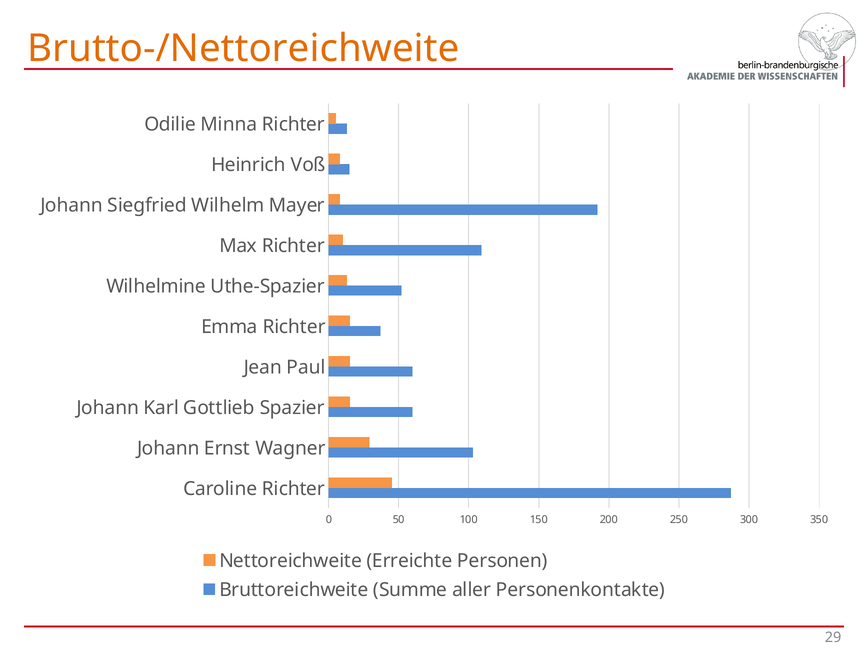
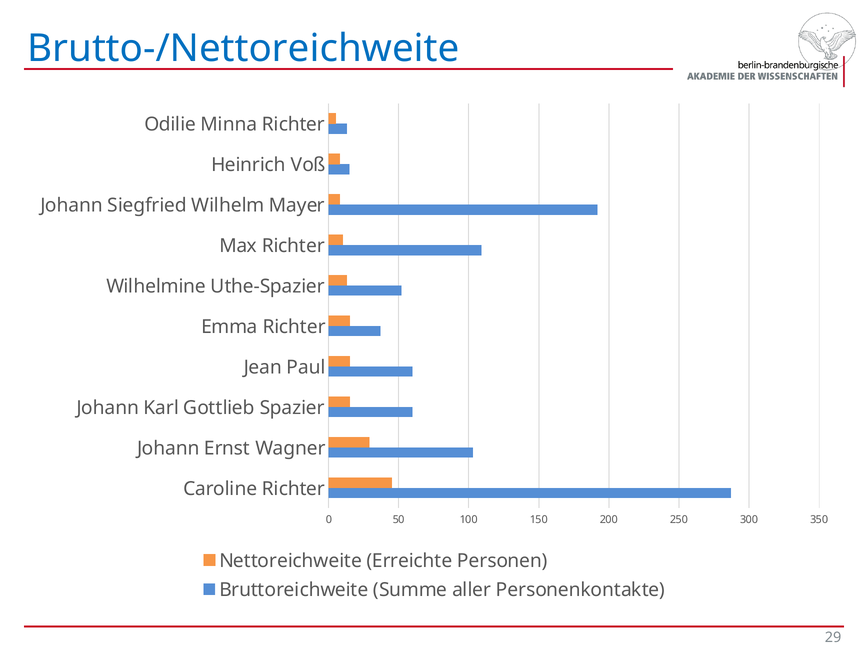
Brutto-/Nettoreichweite colour: orange -> blue (243, 49)
